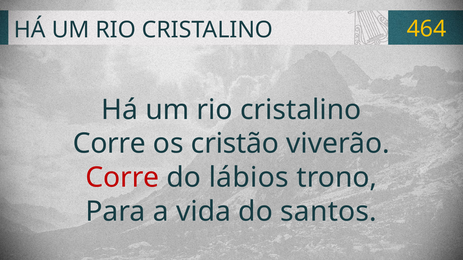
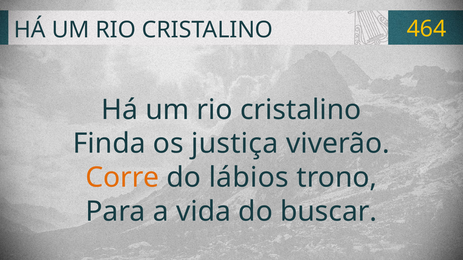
Corre: Corre -> Finda (109, 144)
cristão: cristão -> justiça (235, 144)
Corre colour: red -> orange (122, 178)
santos: santos -> buscar (329, 212)
